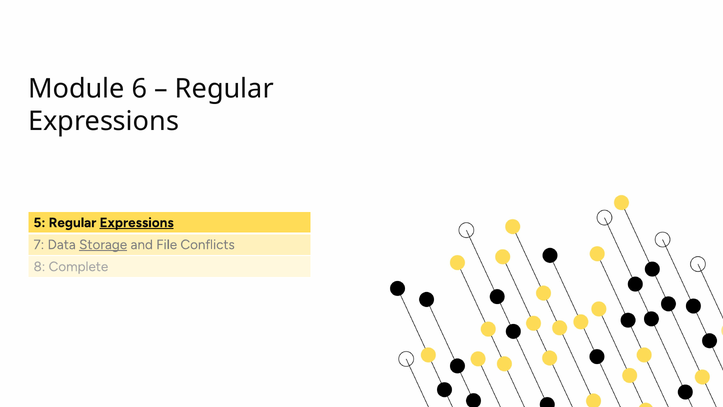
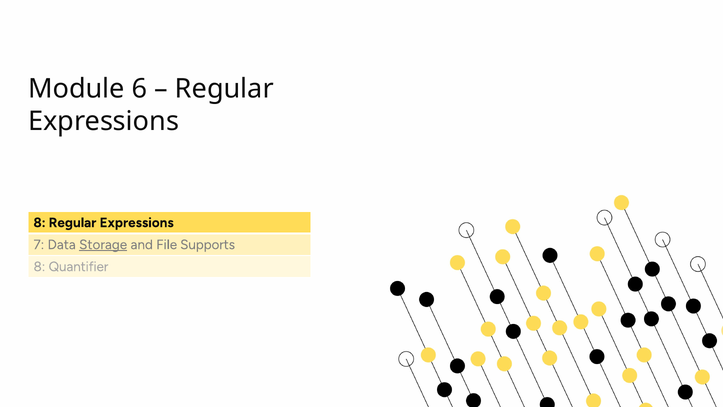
5: 5 -> 8 (40, 222)
Expressions underline: present -> none (137, 222)
Conflicts: Conflicts -> Supports (208, 244)
Complete: Complete -> Quantifier (78, 266)
